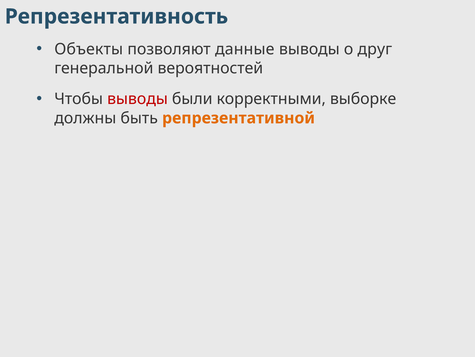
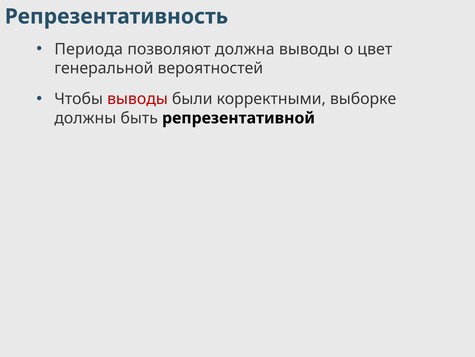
Объекты: Объекты -> Периода (89, 49)
данные: данные -> должна (245, 49)
друг: друг -> цвет (375, 49)
репрезентативной colour: orange -> black (238, 118)
